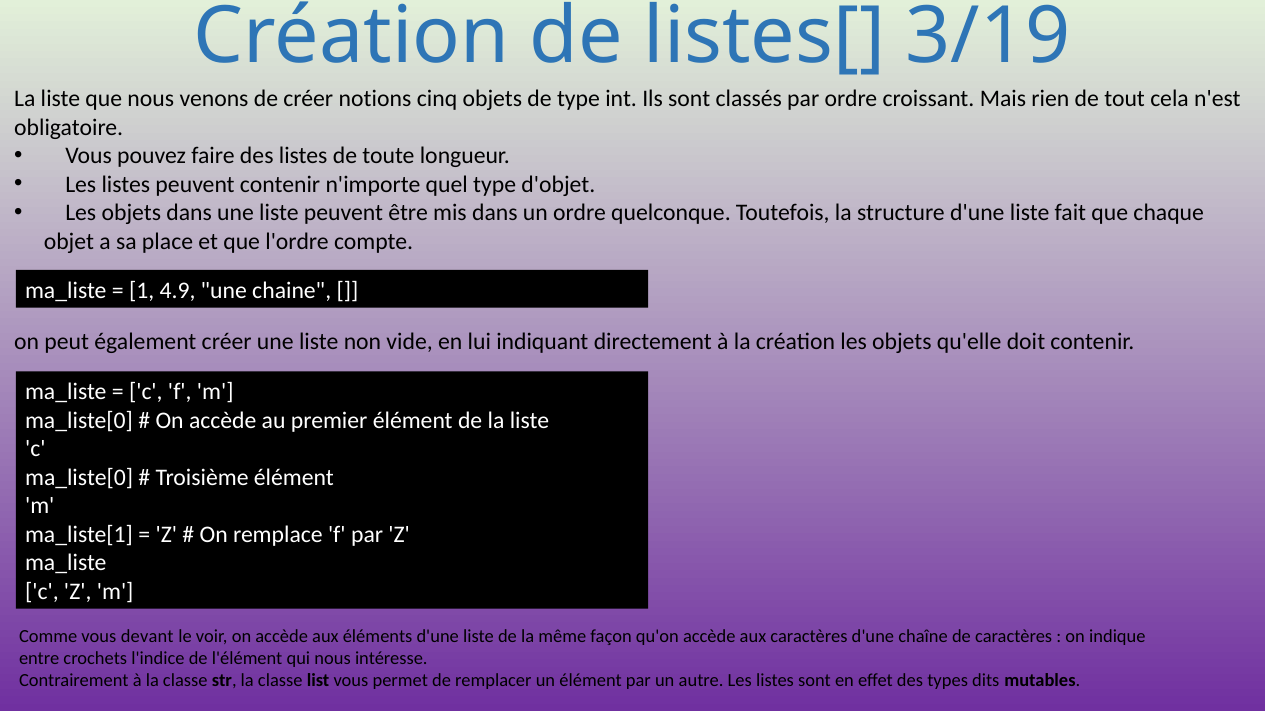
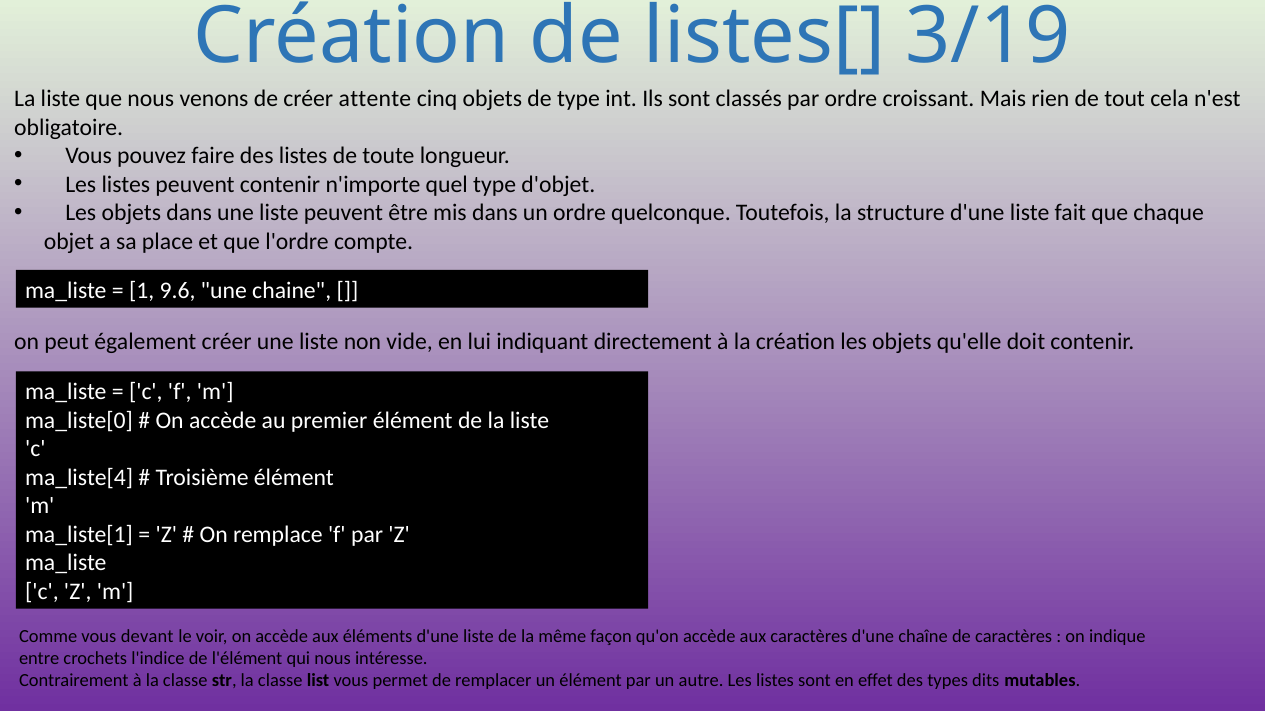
notions: notions -> attente (375, 99)
4.9: 4.9 -> 9.6 (177, 290)
ma_liste[0: ma_liste[0 -> ma_liste[4 (79, 477)
